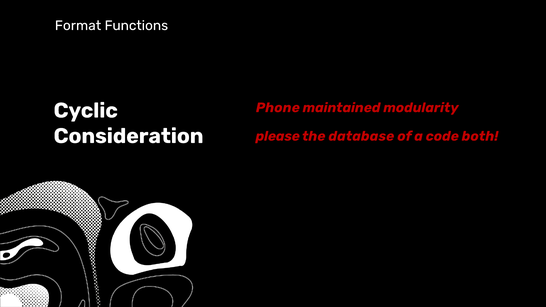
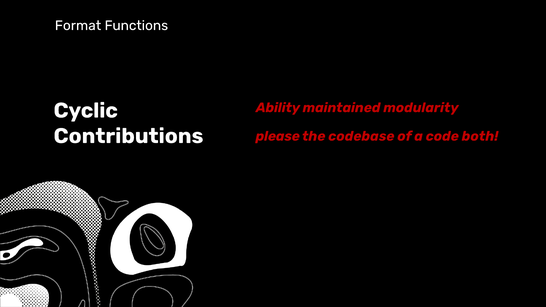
Phone: Phone -> Ability (278, 108)
Consideration: Consideration -> Contributions (128, 136)
database: database -> codebase (361, 136)
